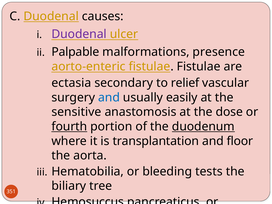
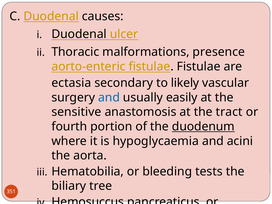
Duodenal colour: purple -> black (79, 34)
Palpable: Palpable -> Thoracic (75, 52)
relief: relief -> likely (185, 83)
dose: dose -> tract (229, 112)
fourth underline: present -> none (69, 127)
transplantation: transplantation -> hypoglycaemia (156, 141)
floor: floor -> acini (240, 141)
